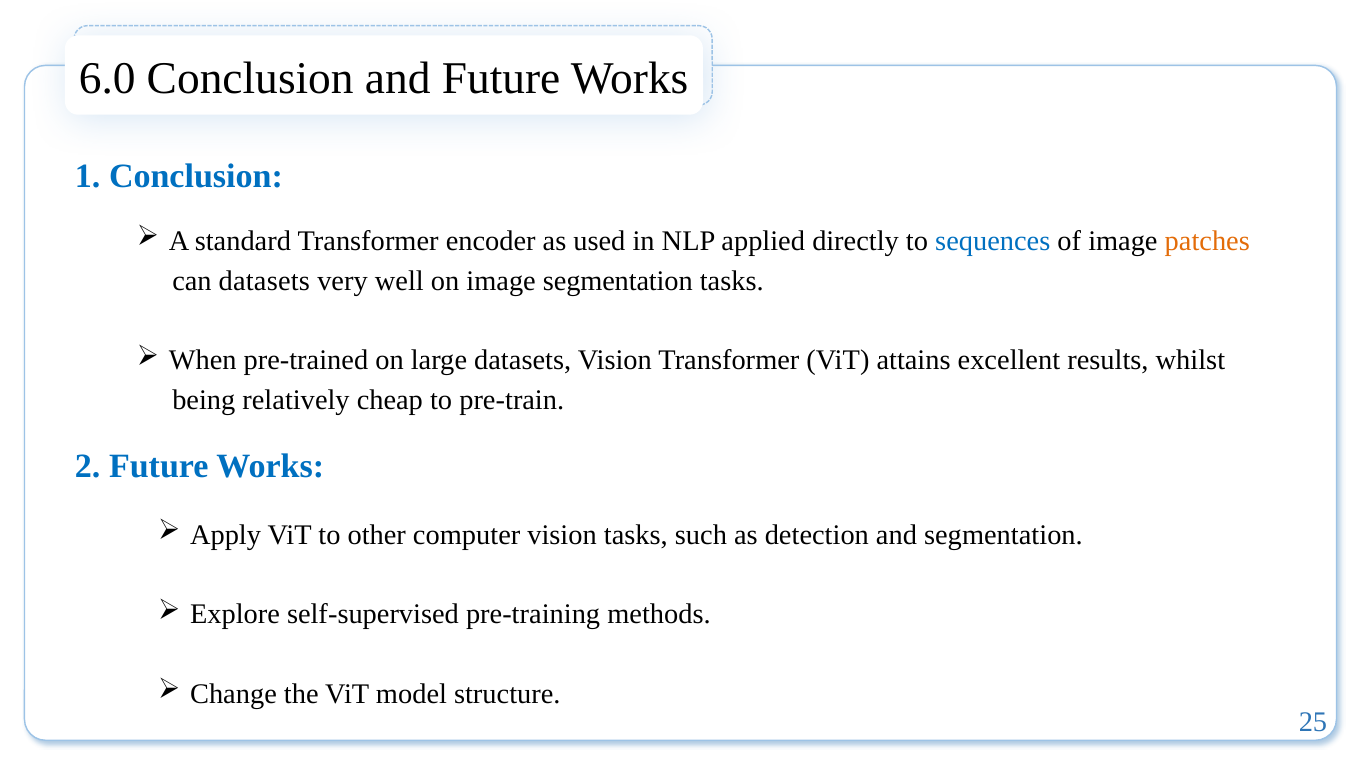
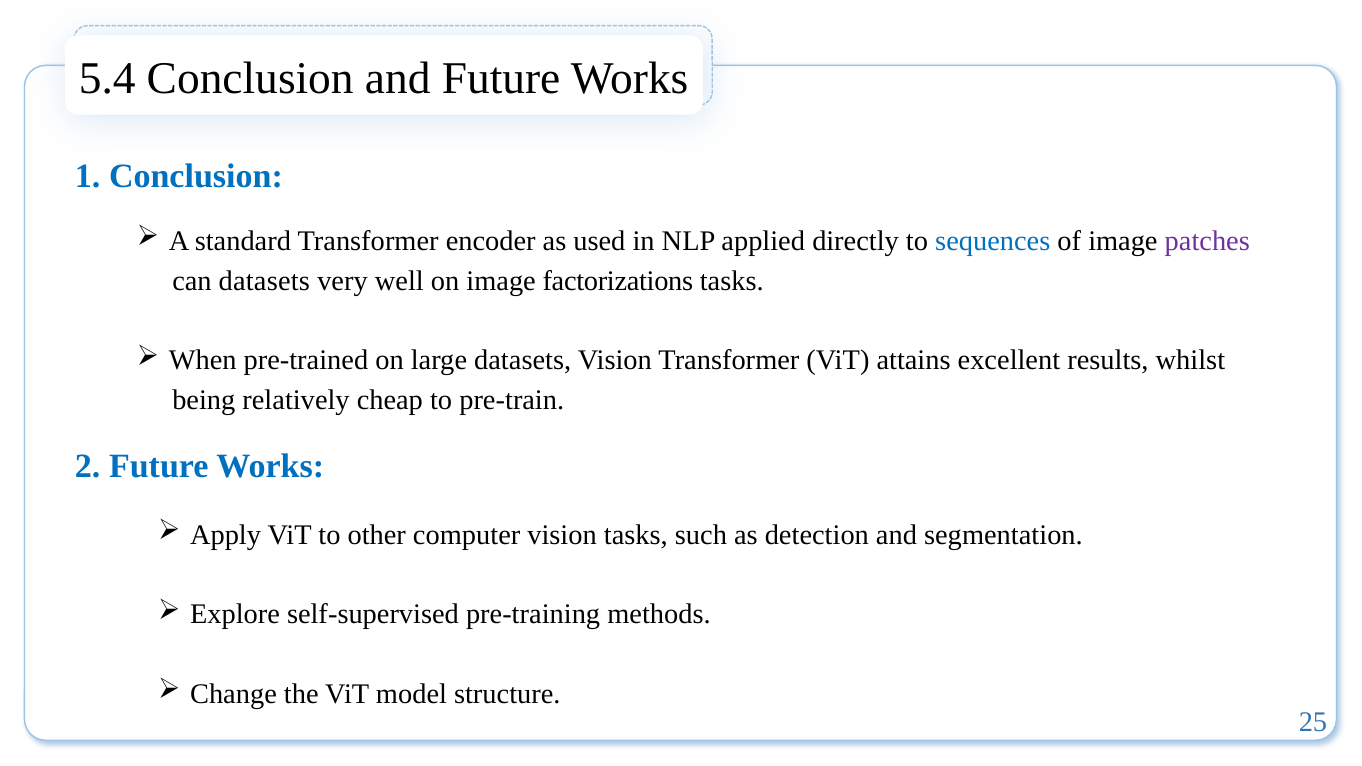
6.0: 6.0 -> 5.4 (107, 78)
patches colour: orange -> purple (1207, 241)
image segmentation: segmentation -> factorizations (618, 281)
